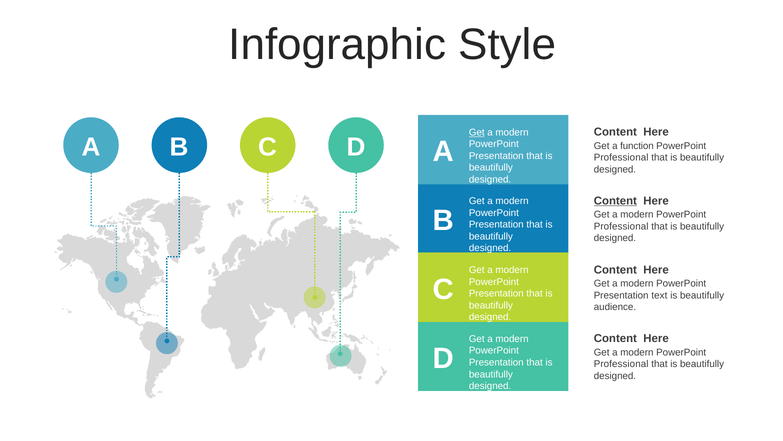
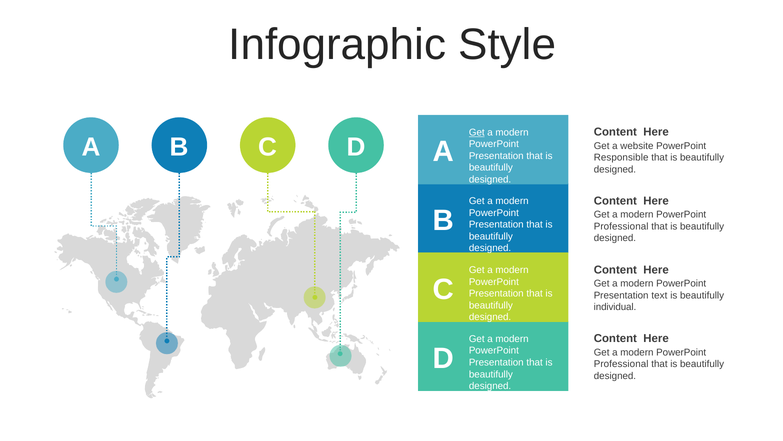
function: function -> website (637, 146)
Professional: Professional -> Responsible (621, 157)
Content underline: present -> none (615, 201)
audience: audience -> individual (615, 307)
